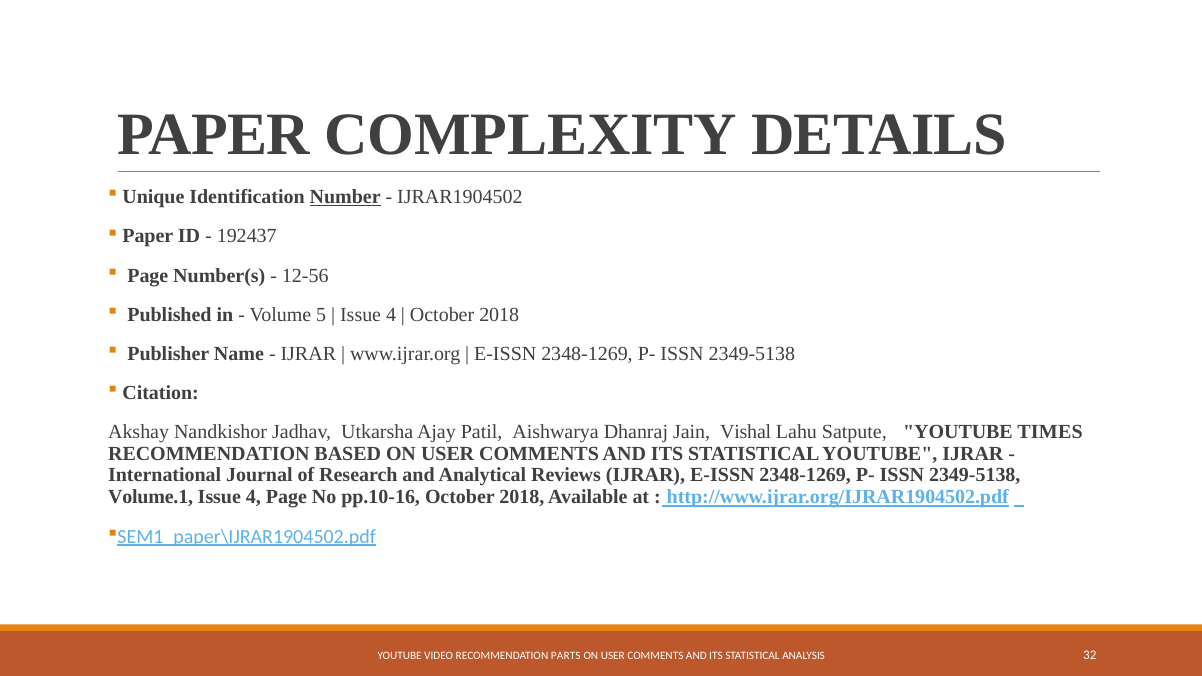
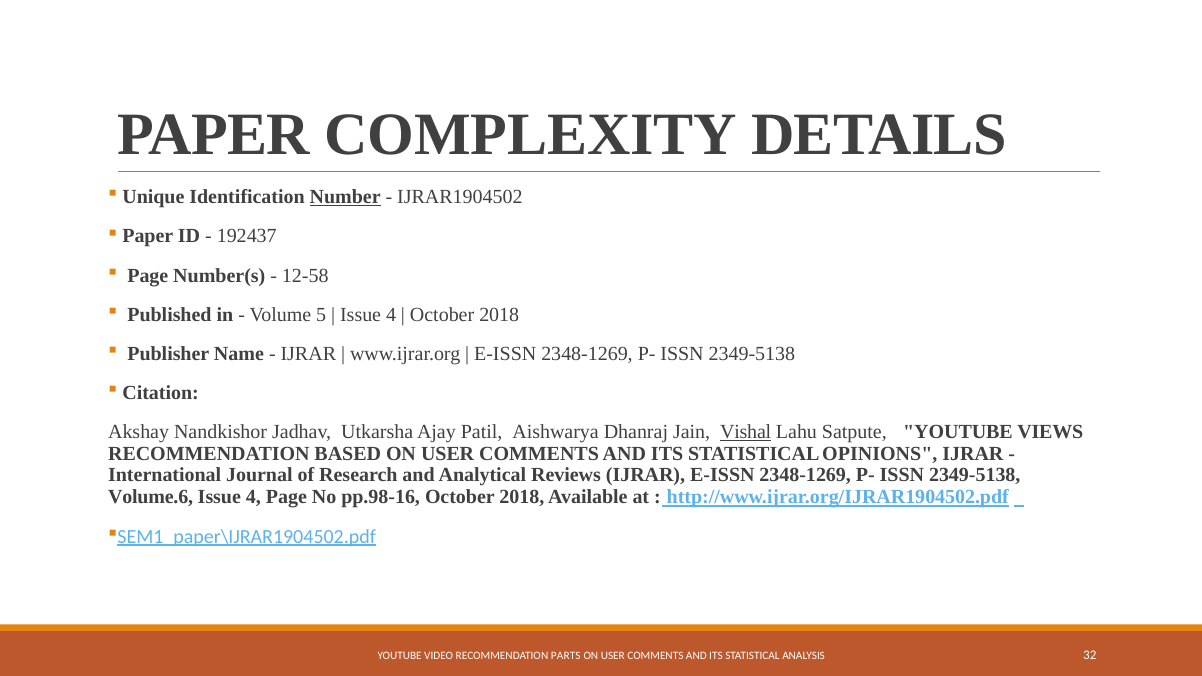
12-56: 12-56 -> 12-58 (305, 275)
Vishal underline: none -> present (746, 432)
TIMES: TIMES -> VIEWS (1050, 432)
STATISTICAL YOUTUBE: YOUTUBE -> OPINIONS (880, 454)
Volume.1: Volume.1 -> Volume.6 (151, 497)
pp.10-16: pp.10-16 -> pp.98-16 (381, 497)
